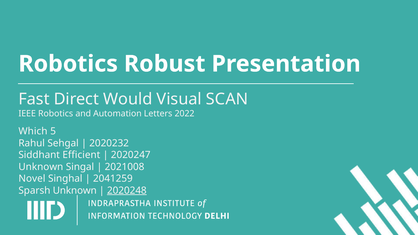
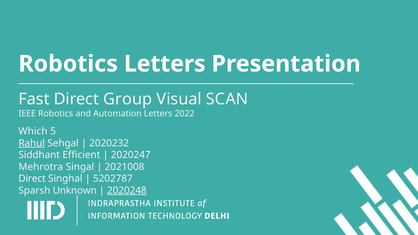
Robotics Robust: Robust -> Letters (165, 64)
Would: Would -> Group (128, 99)
Rahul underline: none -> present (32, 143)
Unknown: Unknown -> Mehrotra (41, 167)
Novel: Novel -> Direct (32, 179)
2041259: 2041259 -> 5202787 (113, 179)
